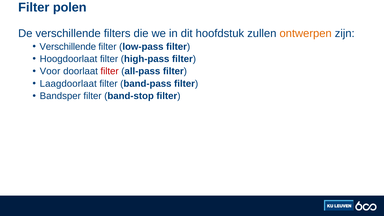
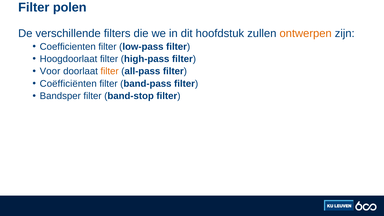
Verschillende: Verschillende -> Coefficienten (68, 47)
filter colour: red -> orange (110, 71)
Laagdoorlaat: Laagdoorlaat -> Coëfficiënten (68, 84)
